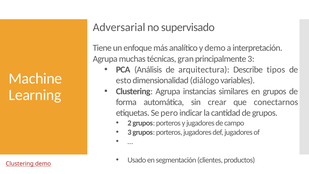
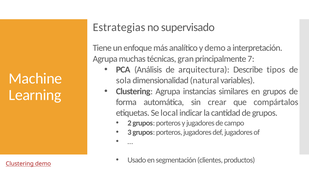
Adversarial: Adversarial -> Estrategias (119, 27)
principalmente 3: 3 -> 7 (251, 59)
esto: esto -> sola (124, 80)
diálogo: diálogo -> natural (205, 80)
conectarnos: conectarnos -> compártalos (276, 102)
pero: pero -> local (169, 113)
